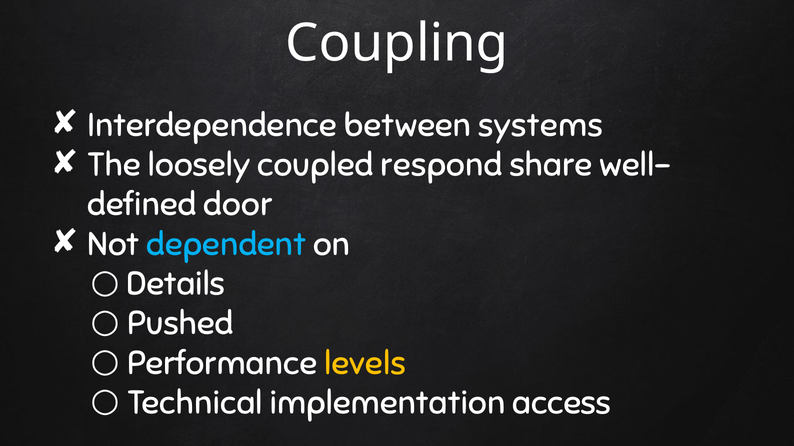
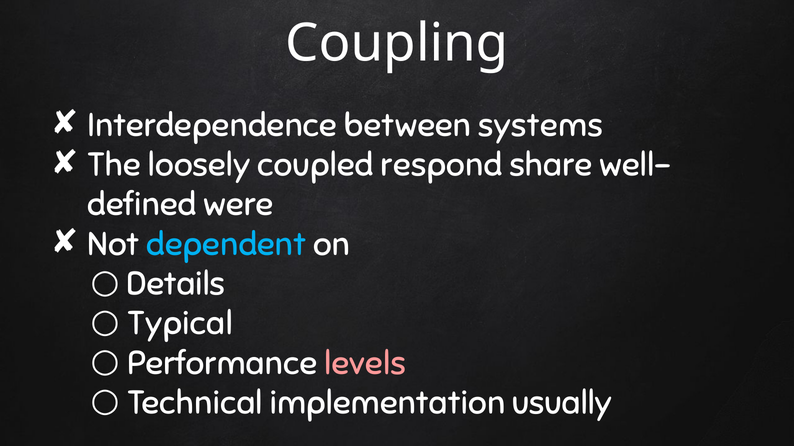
door: door -> were (238, 205)
Pushed: Pushed -> Typical (180, 324)
levels colour: yellow -> pink (365, 364)
access: access -> usually (562, 403)
